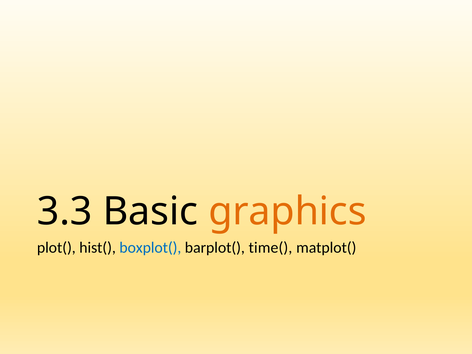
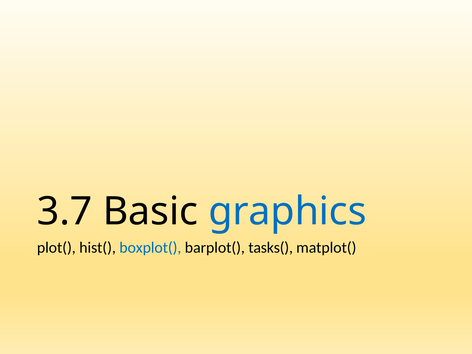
3.3: 3.3 -> 3.7 (65, 212)
graphics colour: orange -> blue (287, 212)
time(: time( -> tasks( (271, 248)
